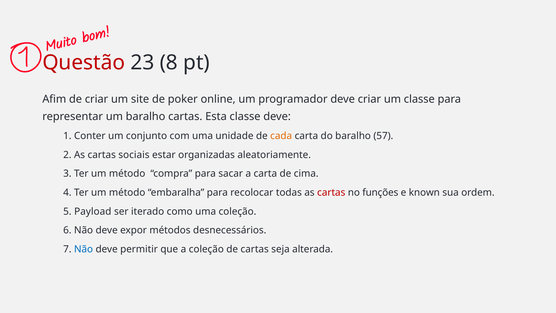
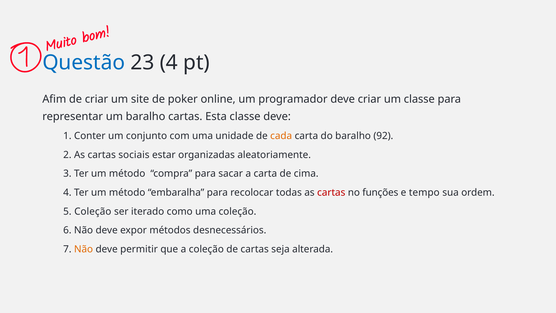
Questão colour: red -> blue (84, 63)
23 8: 8 -> 4 (169, 63)
57: 57 -> 92 (383, 136)
known: known -> tempo (424, 192)
5 Payload: Payload -> Coleção (93, 211)
Não colour: blue -> orange (84, 249)
